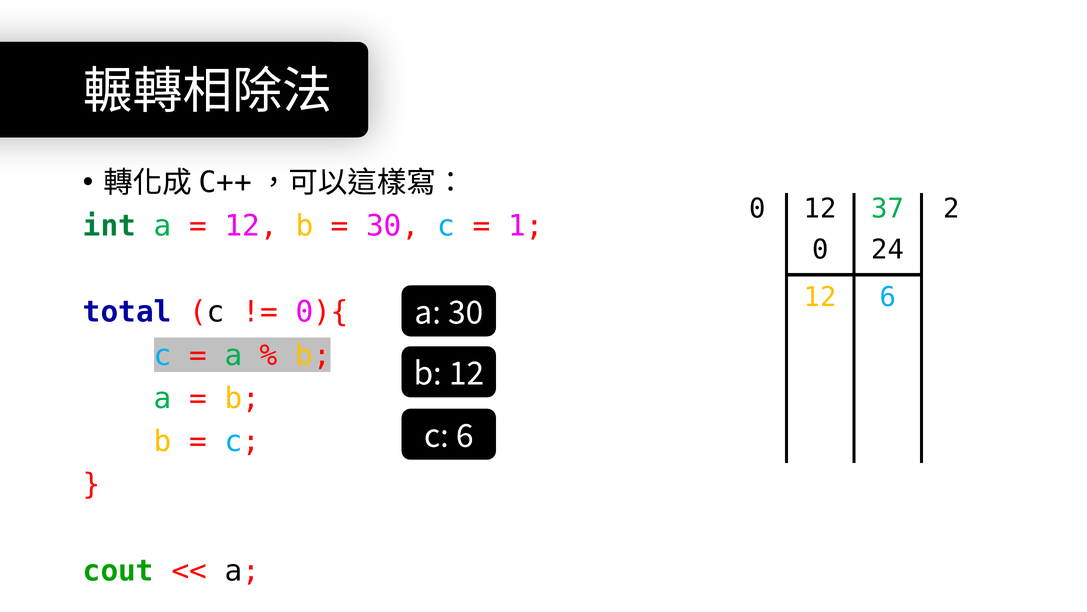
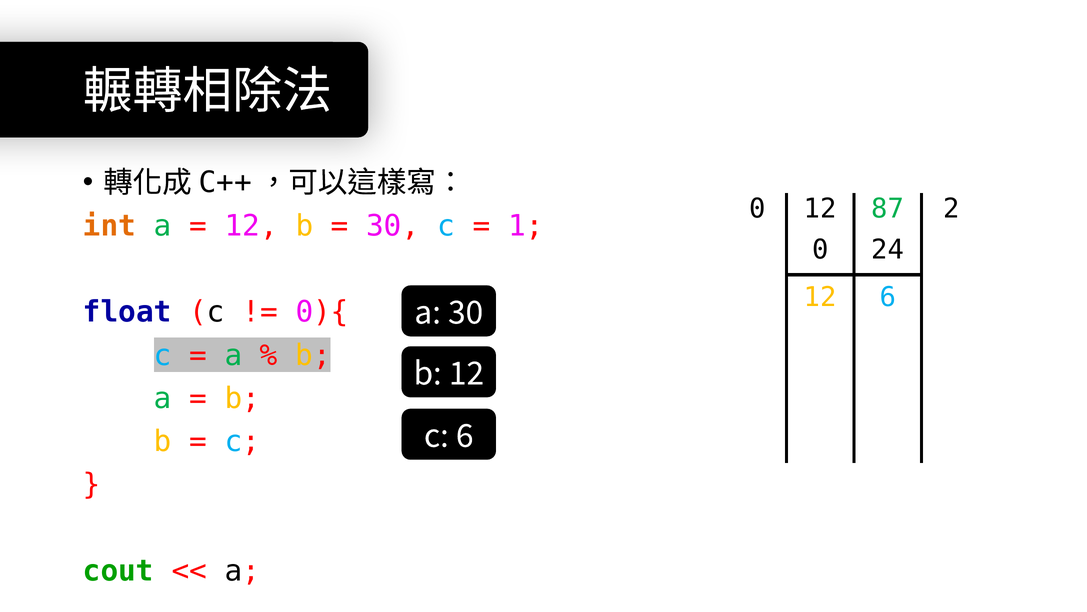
37: 37 -> 87 (888, 209)
int colour: green -> orange (109, 226)
total: total -> float (127, 312)
